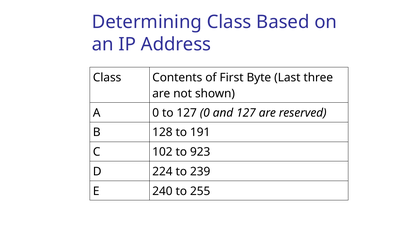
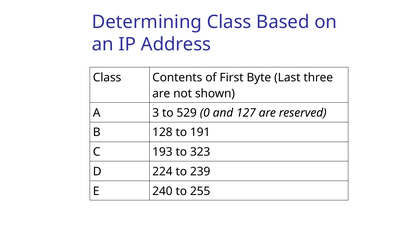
A 0: 0 -> 3 (156, 113)
to 127: 127 -> 529 (187, 113)
102: 102 -> 193 (162, 152)
923: 923 -> 323 (200, 152)
